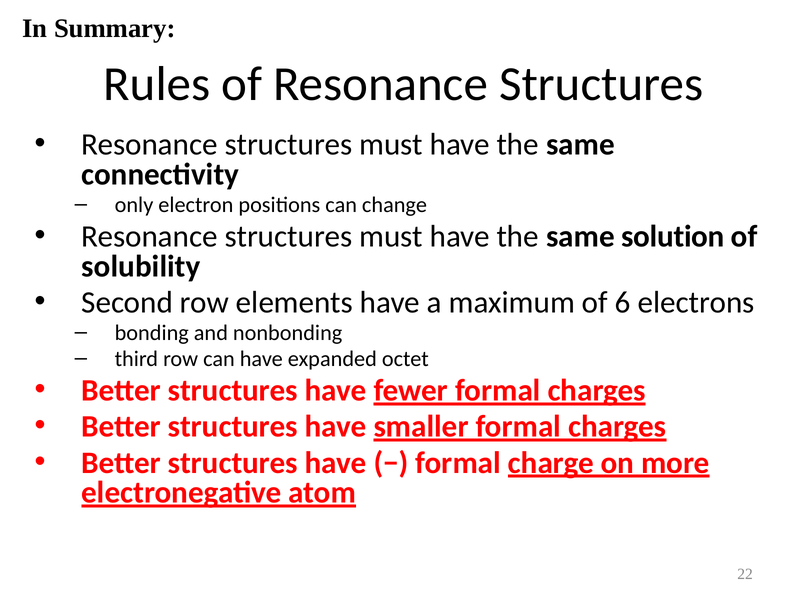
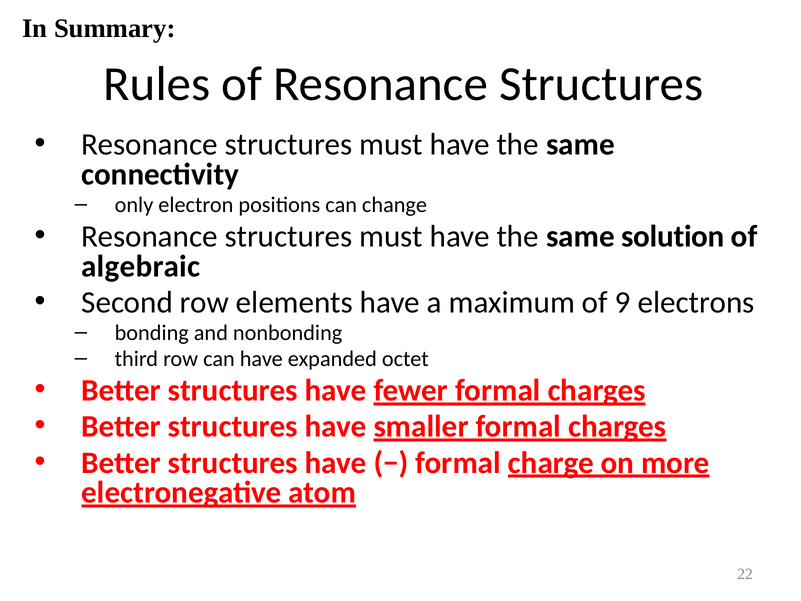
solubility: solubility -> algebraic (141, 266)
6: 6 -> 9 (623, 302)
